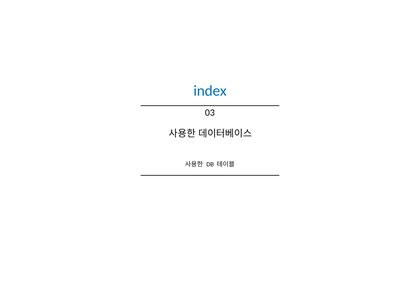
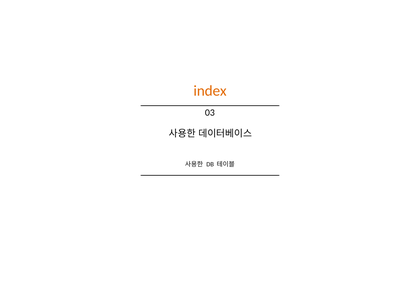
index colour: blue -> orange (210, 91)
